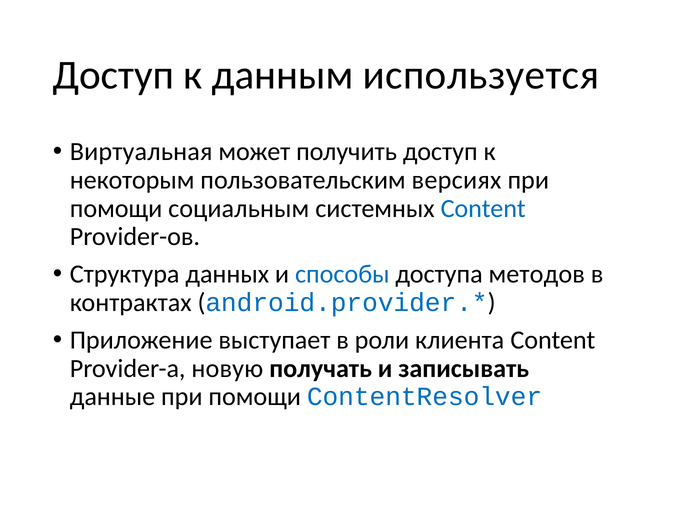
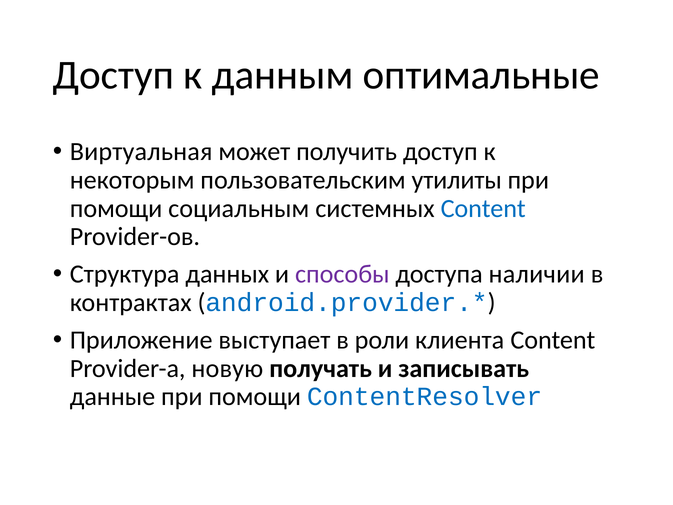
используется: используется -> оптимальные (481, 75)
версиях: версиях -> утилиты (457, 180)
способы colour: blue -> purple (342, 274)
методов: методов -> наличии (537, 274)
